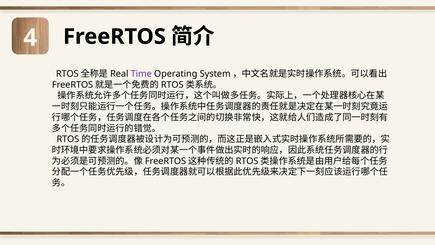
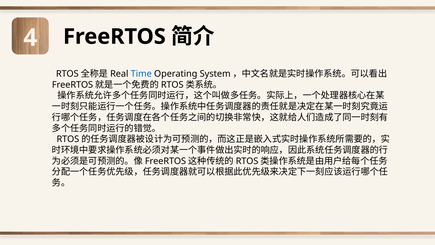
Time colour: purple -> blue (141, 74)
